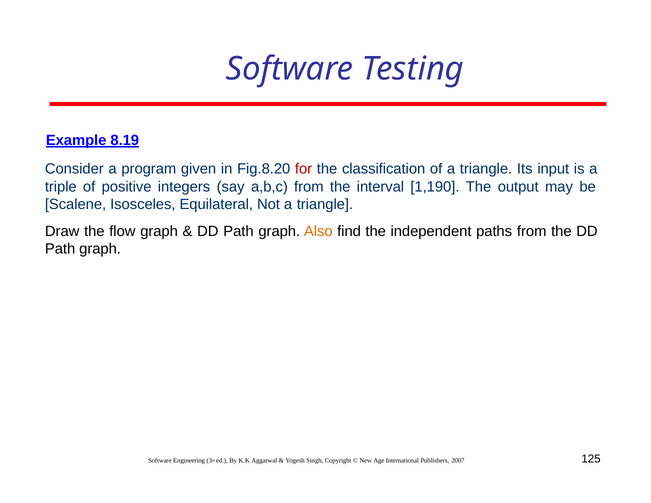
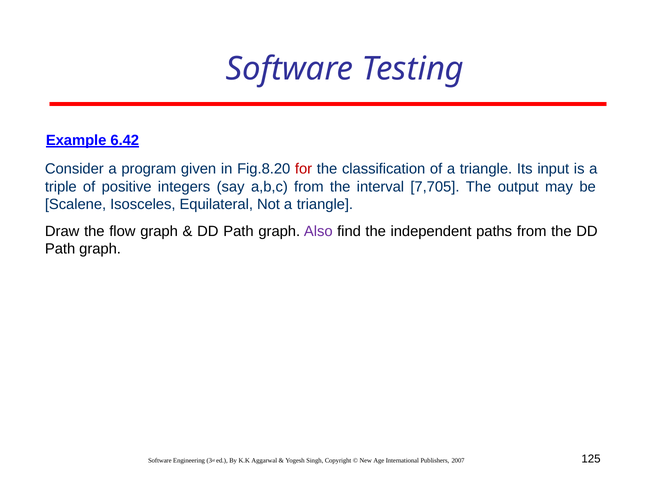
8.19: 8.19 -> 6.42 (125, 140)
1,190: 1,190 -> 7,705 (435, 187)
Also colour: orange -> purple (318, 231)
